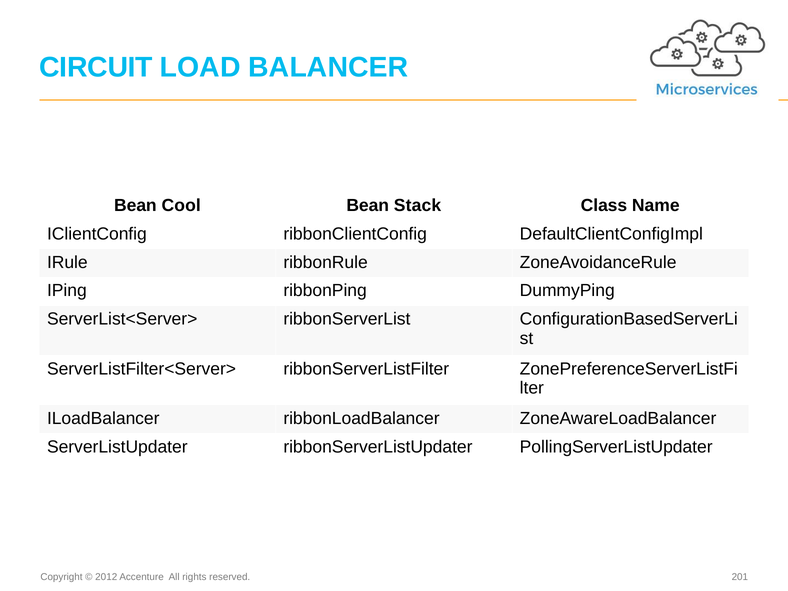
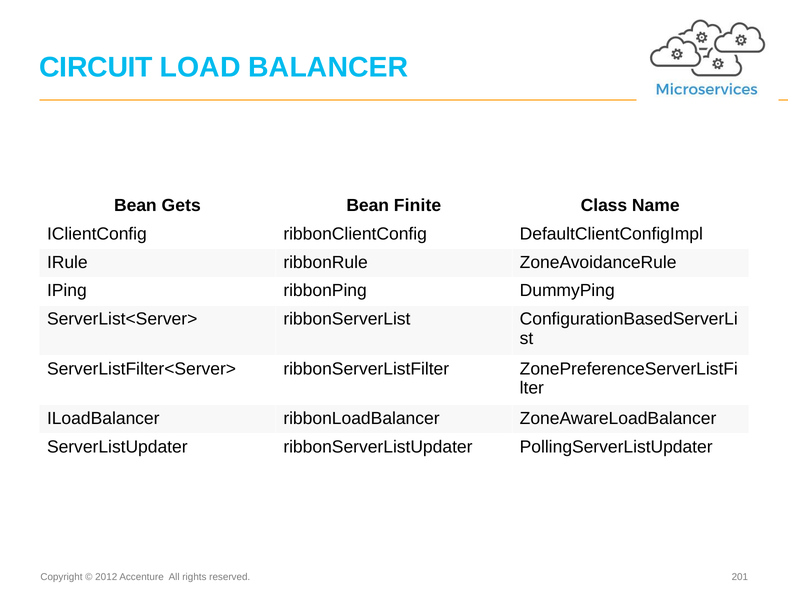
Cool: Cool -> Gets (181, 206)
Stack: Stack -> Finite (418, 206)
